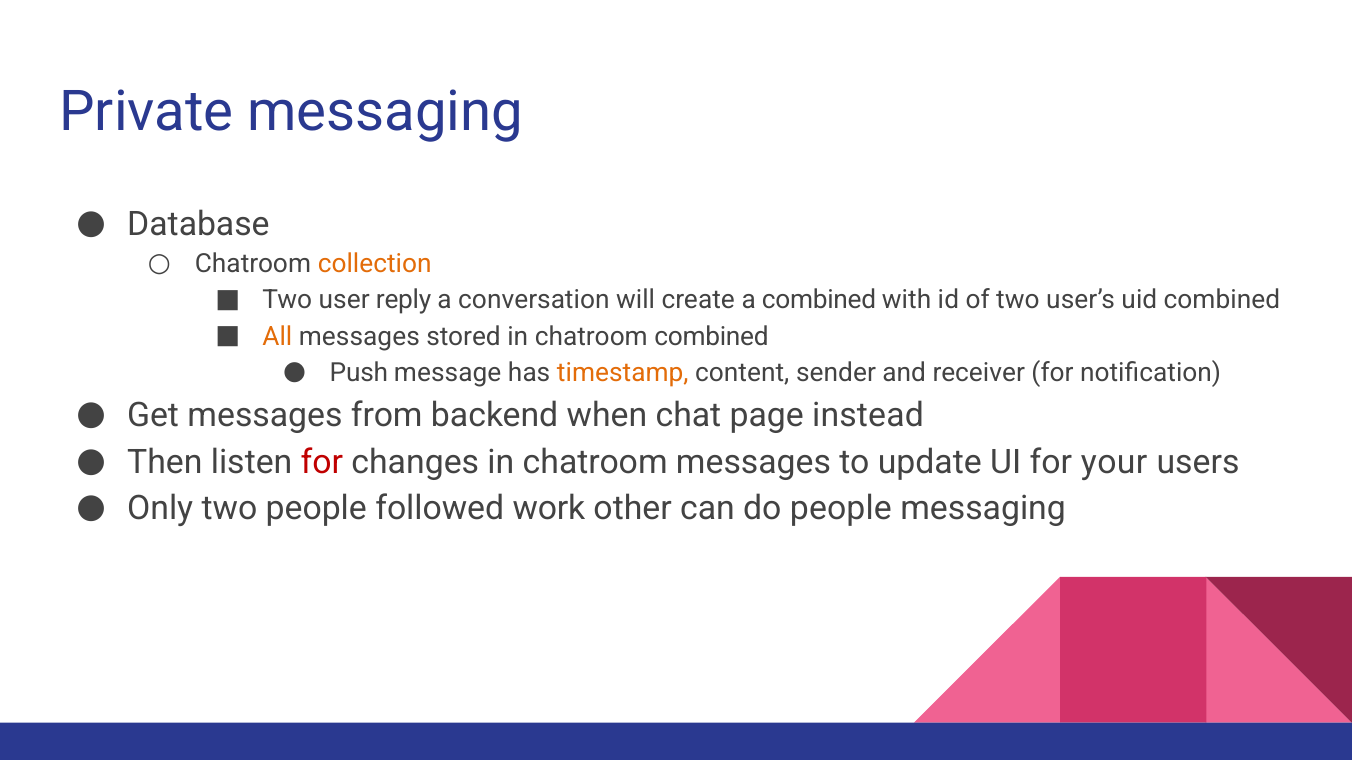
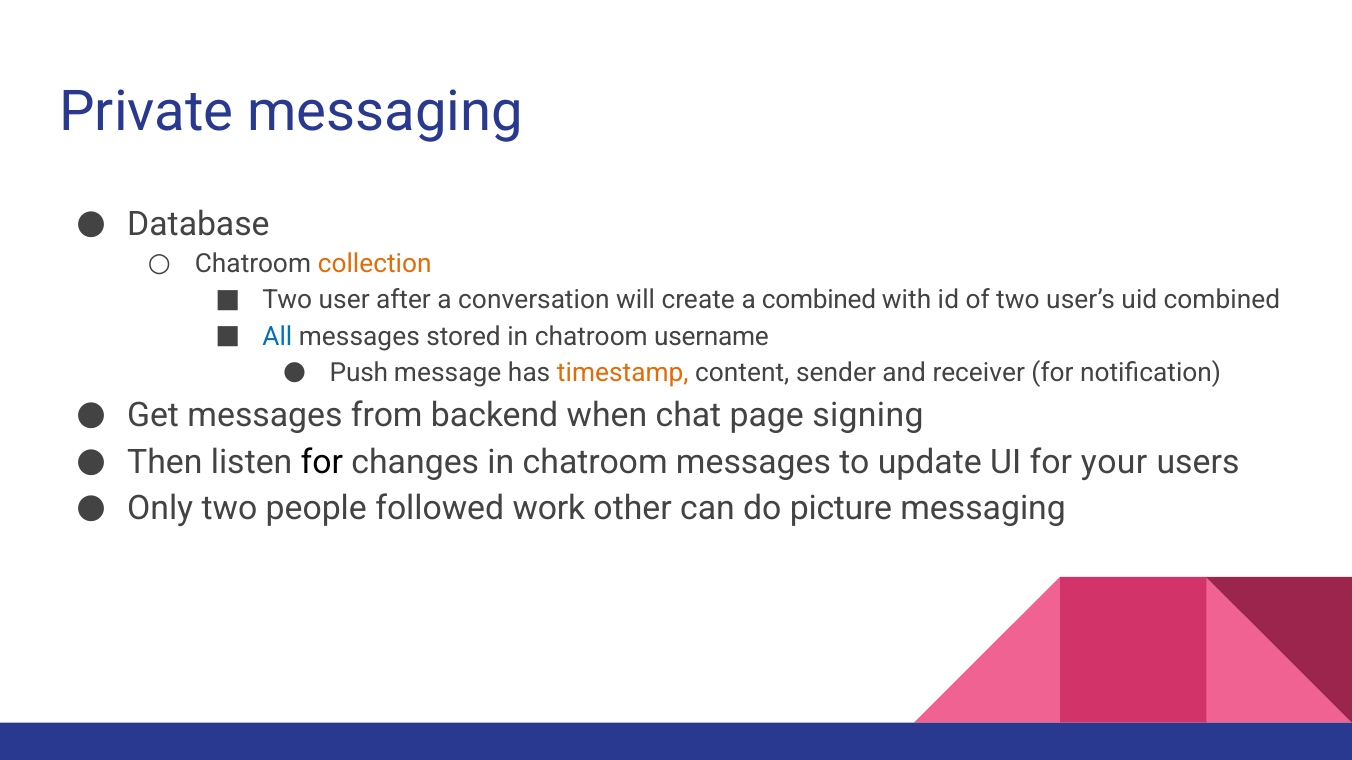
reply: reply -> after (403, 301)
All colour: orange -> blue (277, 337)
chatroom combined: combined -> username (711, 337)
instead: instead -> signing (868, 416)
for colour: red -> black (322, 462)
do people: people -> picture (841, 509)
